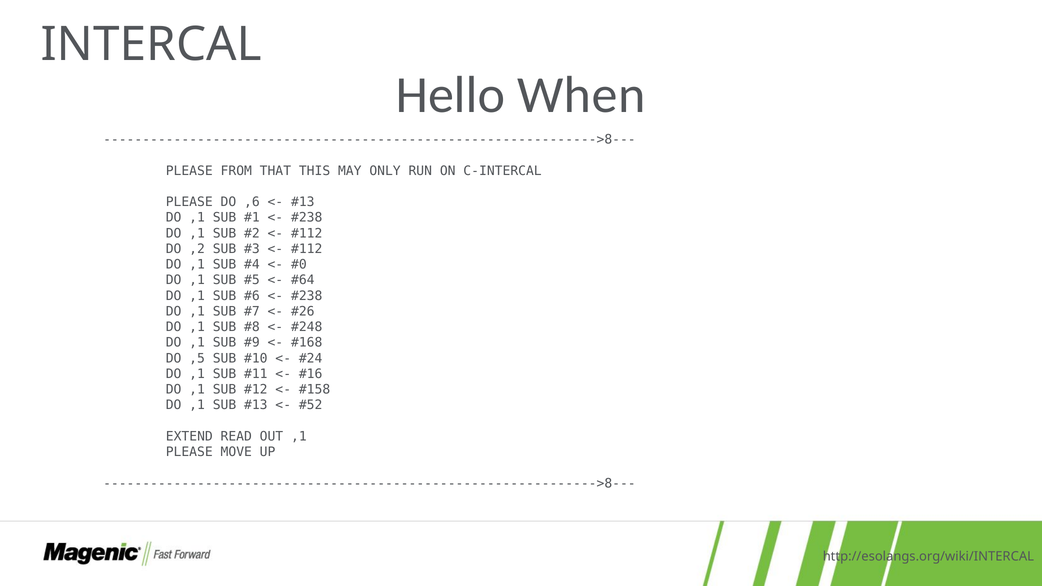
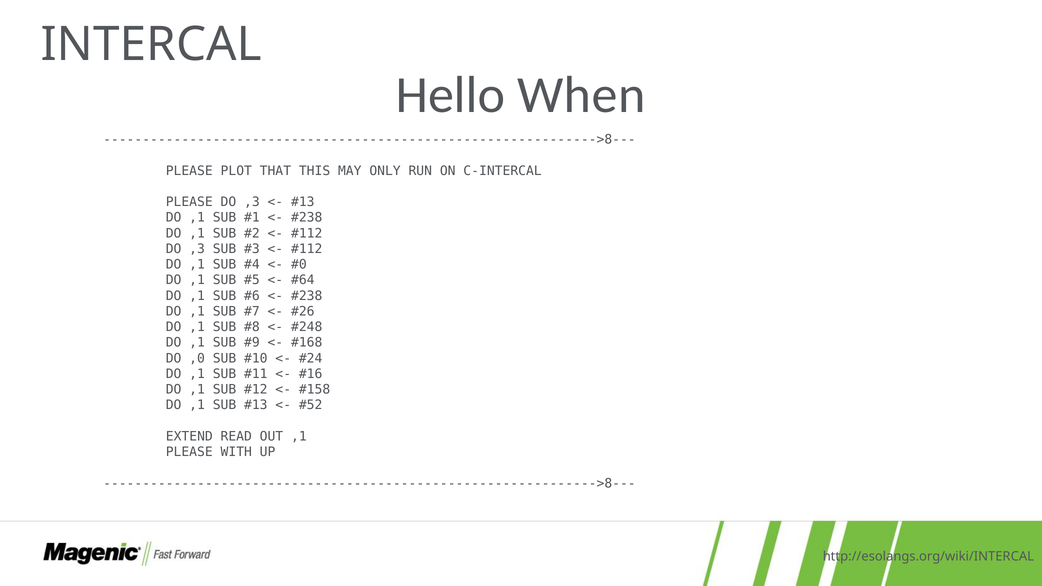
FROM: FROM -> PLOT (236, 171)
PLEASE DO ,6: ,6 -> ,3 (252, 202)
,2: ,2 -> ,3 (197, 249)
,5: ,5 -> ,0 (197, 358)
MOVE: MOVE -> WITH (236, 452)
